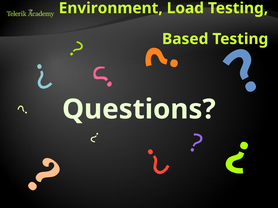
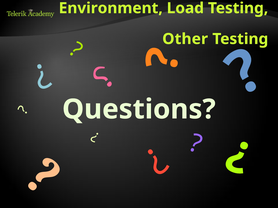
Based: Based -> Other (185, 39)
